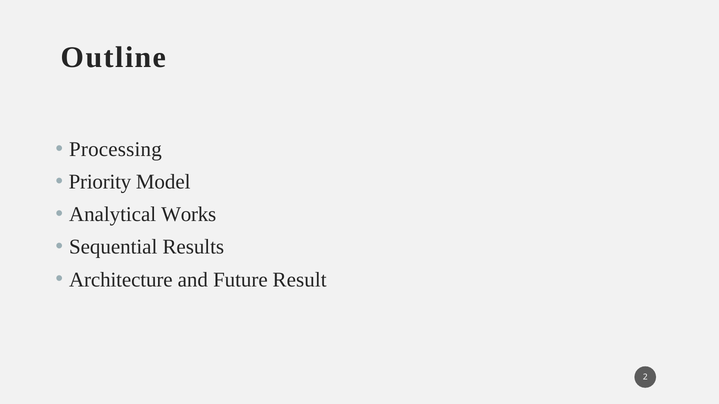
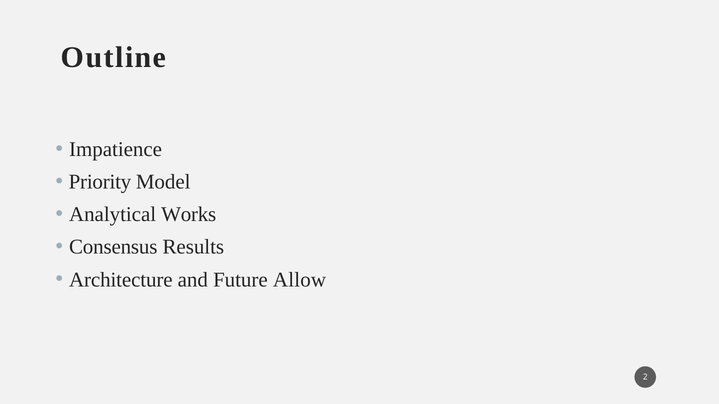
Processing: Processing -> Impatience (116, 150)
Sequential: Sequential -> Consensus (113, 247)
Result: Result -> Allow (300, 280)
